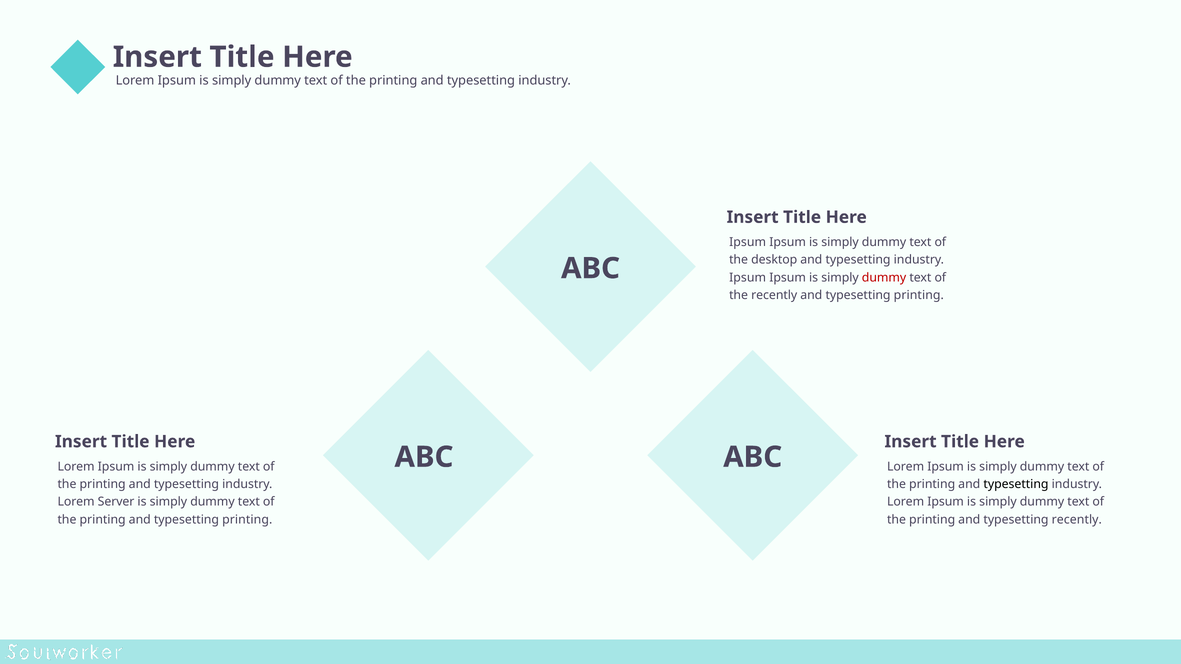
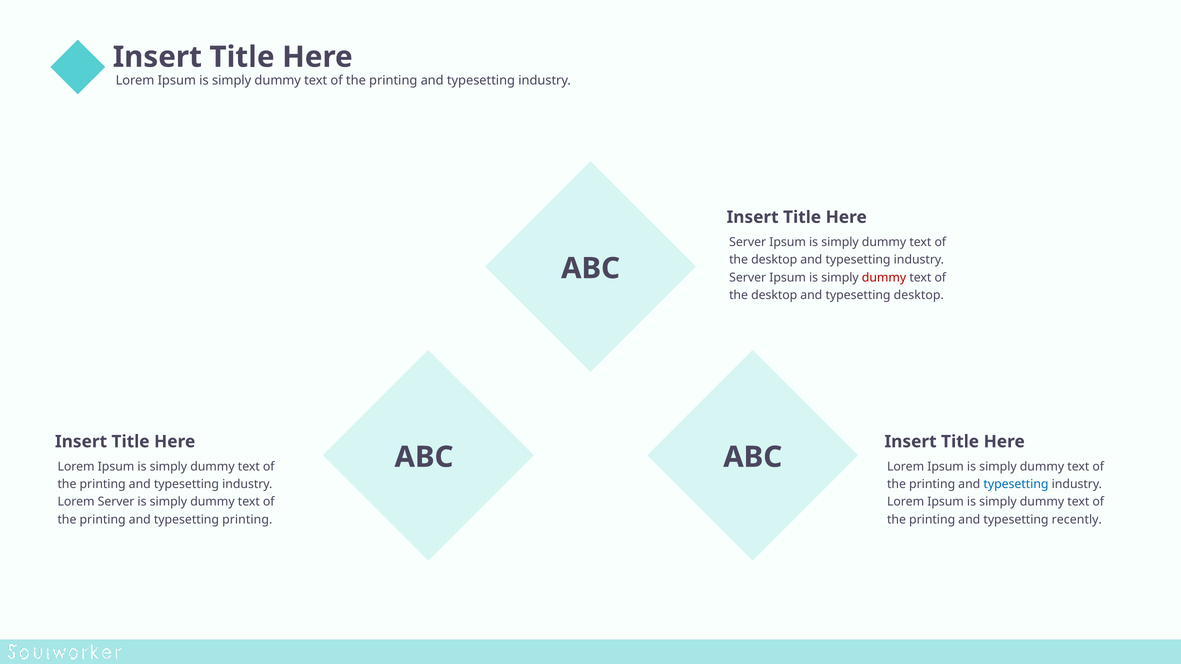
Ipsum: Ipsum -> Server (748, 242)
Ipsum: Ipsum -> Server (748, 278)
recently: recently -> desktop (774, 295)
printing: printing -> desktop (919, 295)
typesetting colour: black -> blue (1016, 484)
